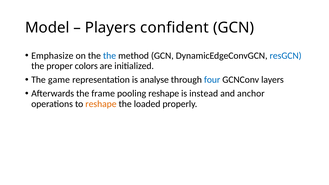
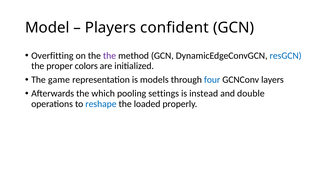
Emphasize: Emphasize -> Overfitting (52, 56)
the colour: blue -> purple (110, 56)
analyse: analyse -> models (154, 80)
frame: frame -> which (103, 94)
pooling reshape: reshape -> settings (164, 94)
anchor: anchor -> double (251, 94)
reshape colour: orange -> blue (101, 104)
